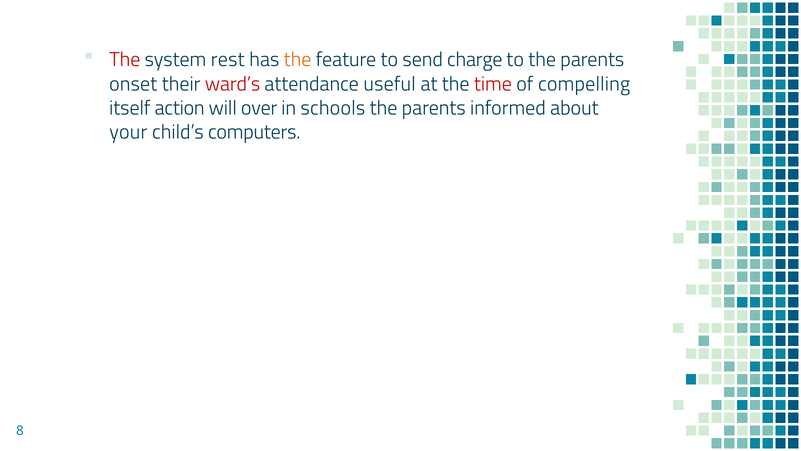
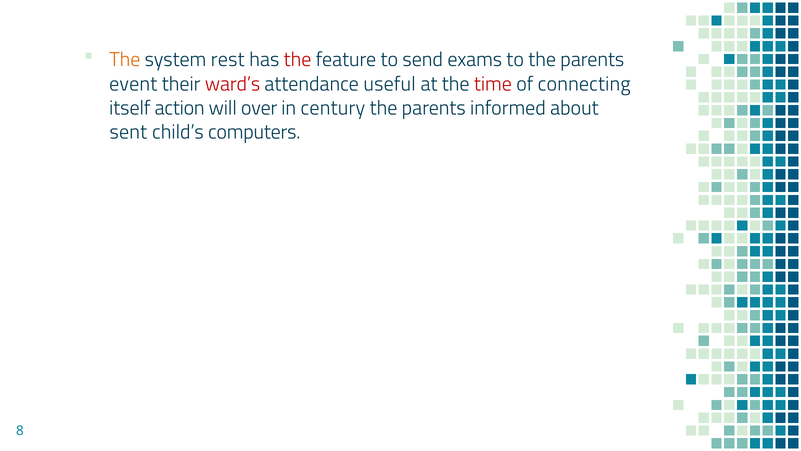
The colour: red -> orange (125, 60)
the colour: orange -> red (298, 60)
charge: charge -> exams (475, 60)
onset: onset -> event (133, 84)
compelling: compelling -> connecting (584, 84)
schools: schools -> century (333, 108)
your: your -> sent (128, 132)
